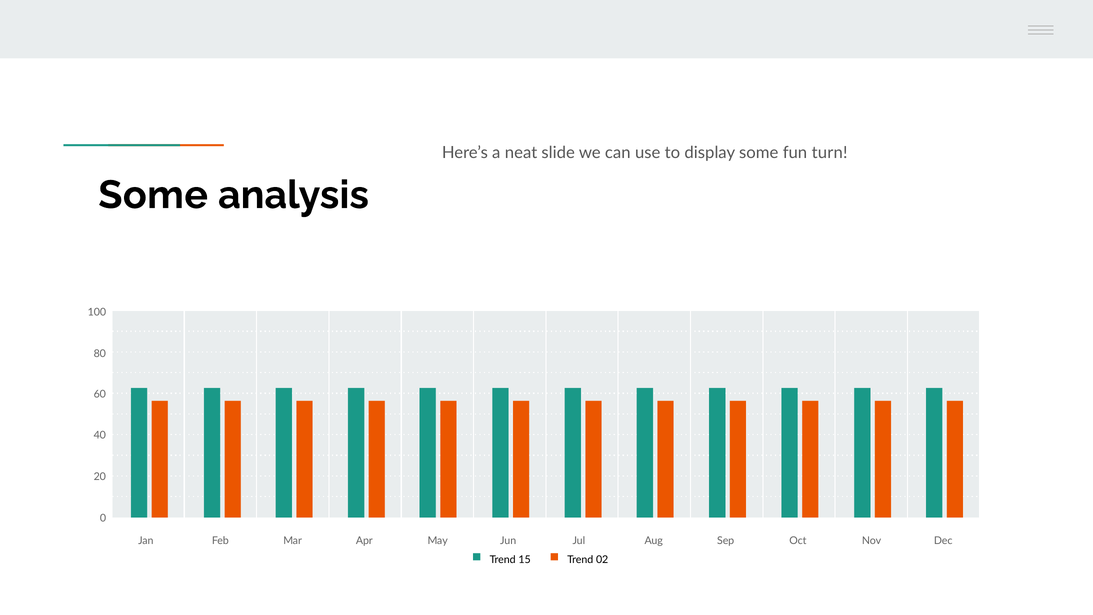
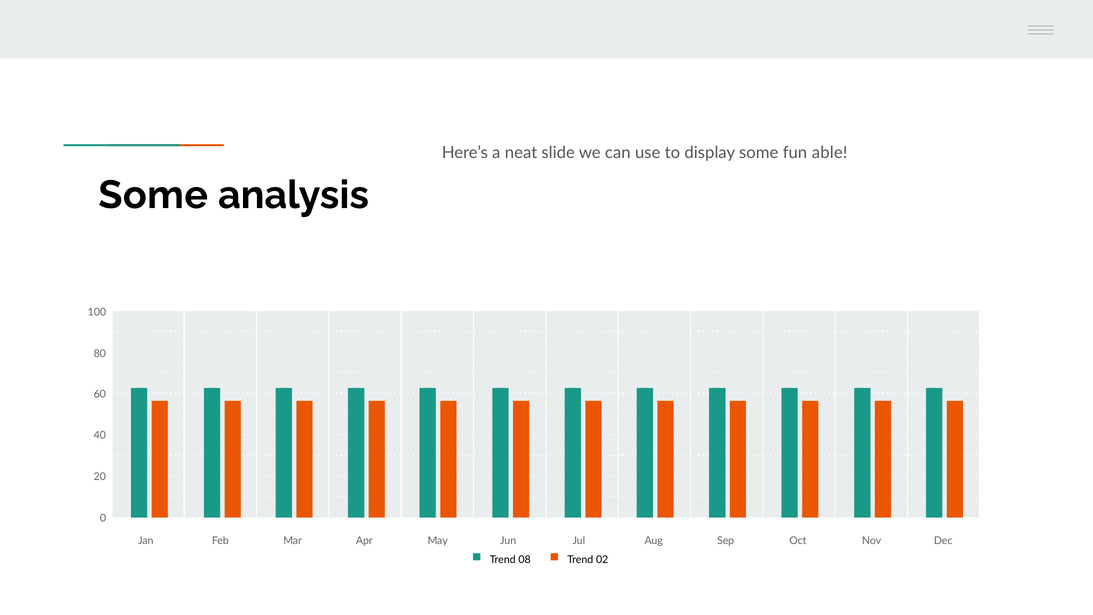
turn: turn -> able (830, 153)
15: 15 -> 08 (525, 559)
